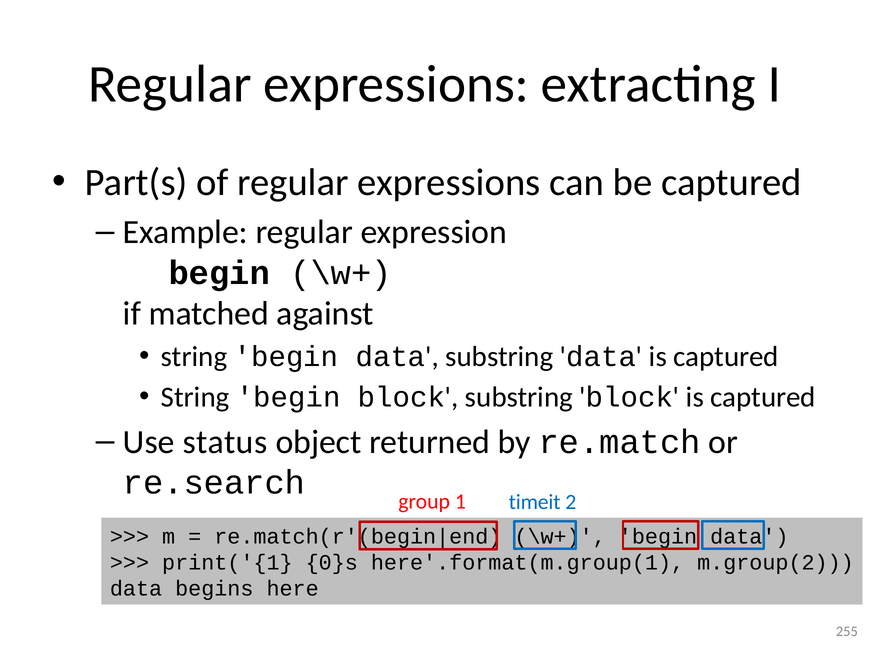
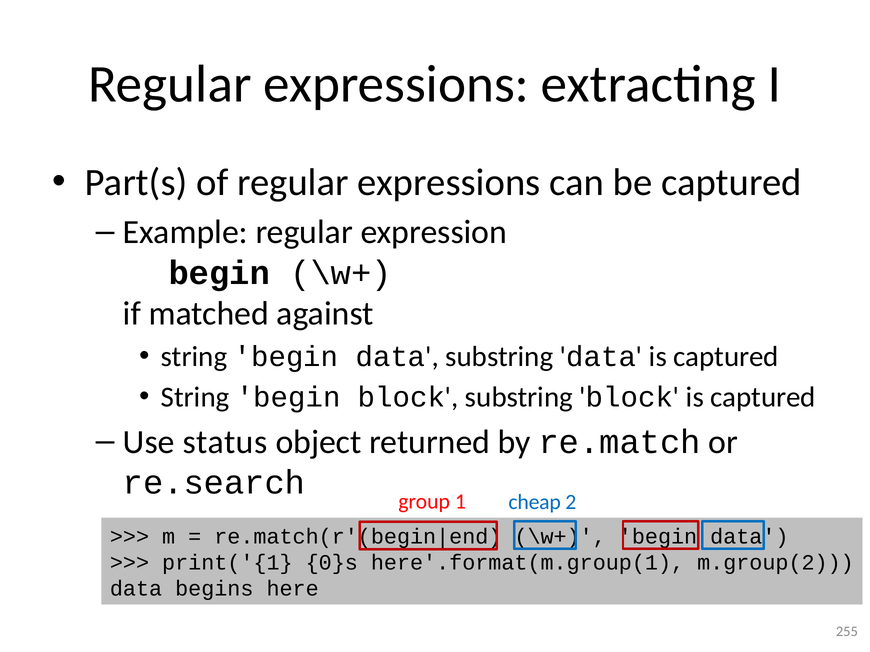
timeit: timeit -> cheap (535, 503)
